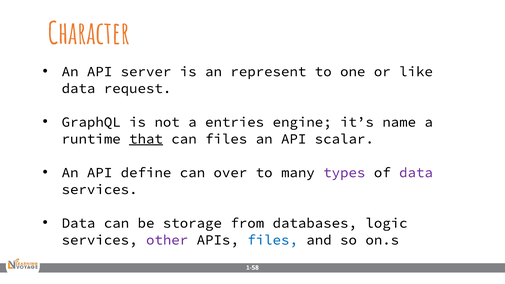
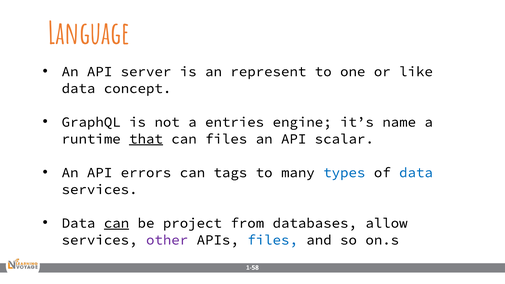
Character: Character -> Language (89, 34)
request: request -> concept (138, 88)
define: define -> errors (146, 173)
over: over -> tags (230, 173)
types colour: purple -> blue (344, 173)
data colour: purple -> blue (416, 173)
can underline: none -> present (116, 223)
storage: storage -> project (192, 223)
logic: logic -> allow (386, 223)
